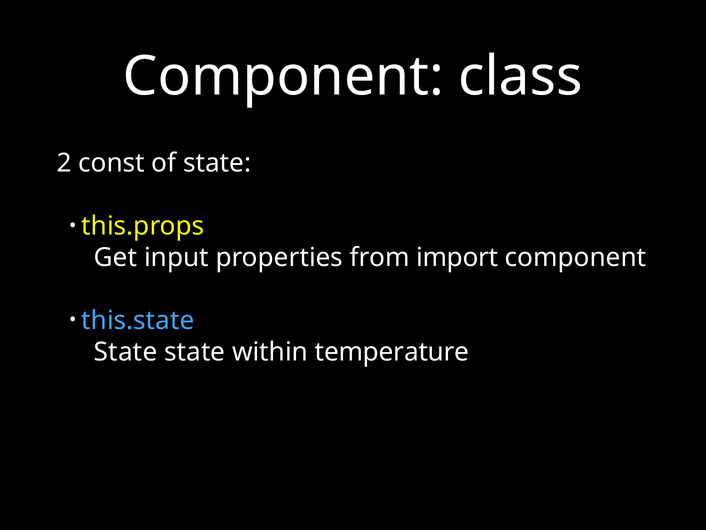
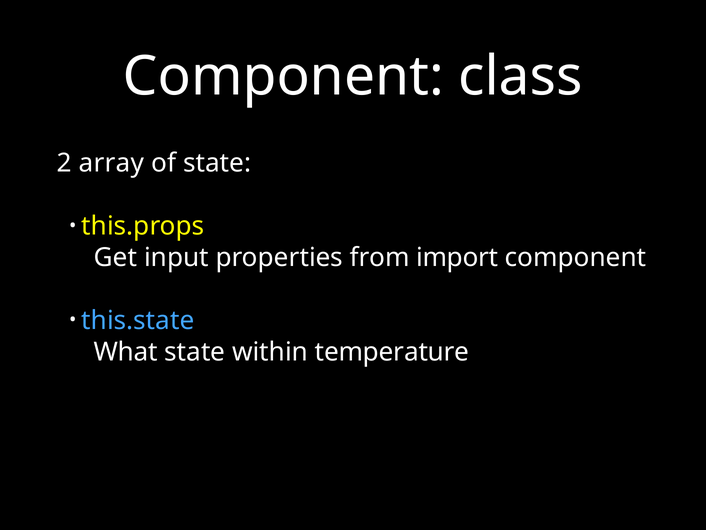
const: const -> array (111, 163)
State: State -> What (126, 352)
